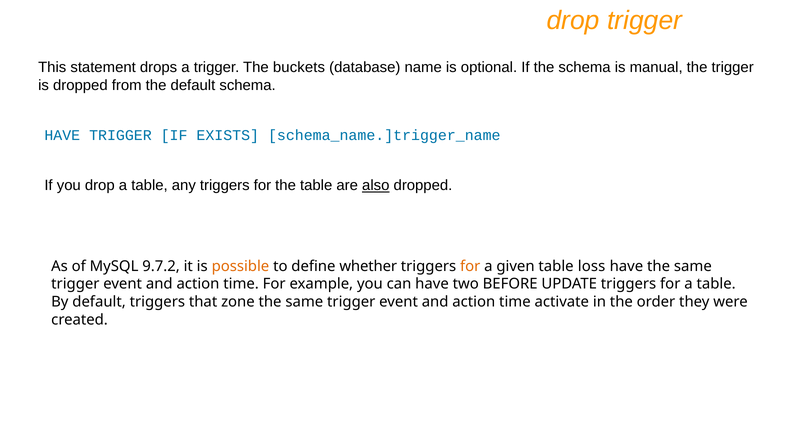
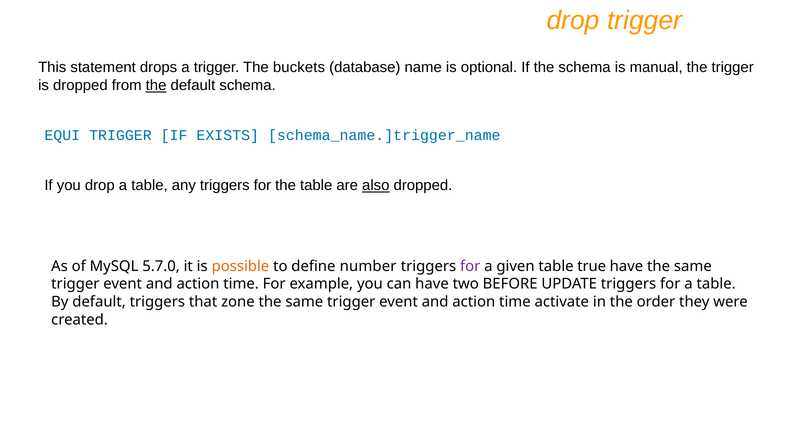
the underline: none -> present (156, 85)
HAVE: HAVE -> EQUI (62, 136)
9.7.2: 9.7.2 -> 5.7.0 (161, 266)
whether: whether -> number (368, 266)
for colour: orange -> purple (470, 266)
loss: loss -> true (592, 266)
